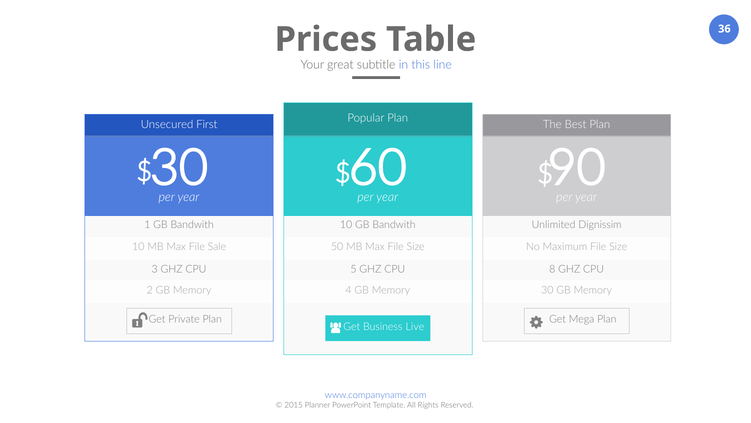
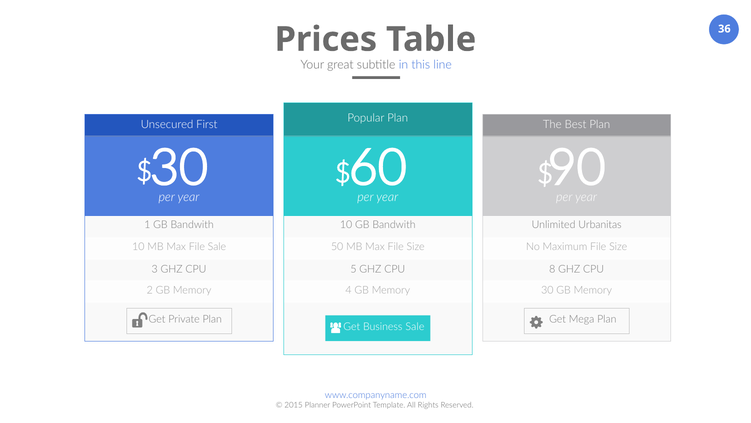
Dignissim: Dignissim -> Urbanitas (600, 224)
Business Live: Live -> Sale (415, 326)
